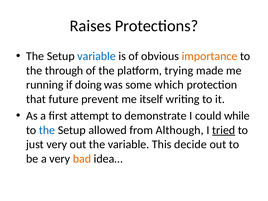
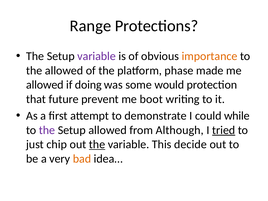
Raises: Raises -> Range (90, 26)
variable colour: blue -> purple (97, 56)
the through: through -> allowed (64, 71)
trying: trying -> phase (179, 71)
running: running -> allowed (45, 85)
which: which -> would (169, 85)
itself: itself -> boot (151, 99)
the colour: blue -> purple (47, 130)
just very: very -> chip (57, 144)
the underline: none -> present (97, 144)
